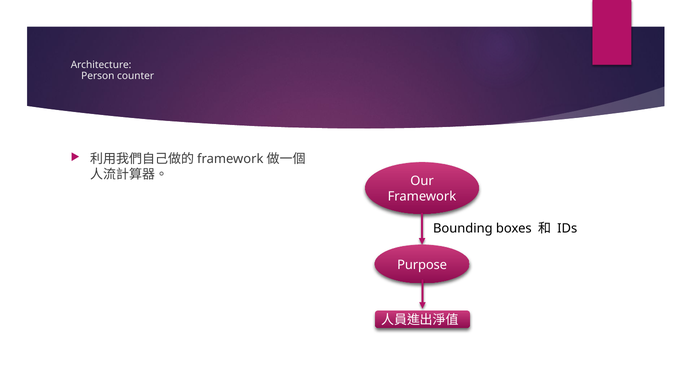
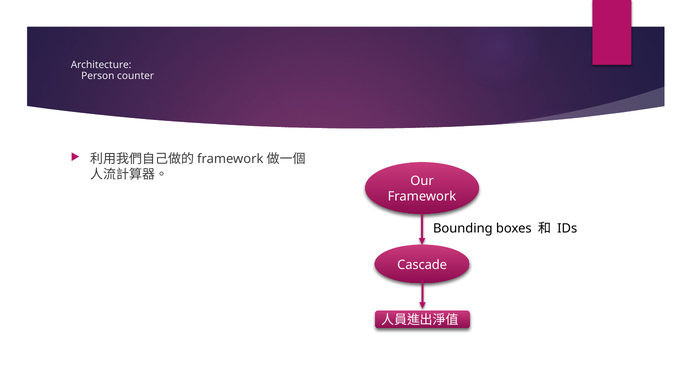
Purpose: Purpose -> Cascade (422, 265)
